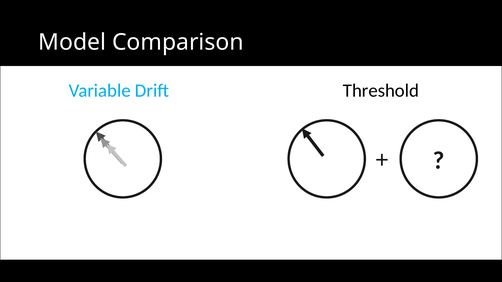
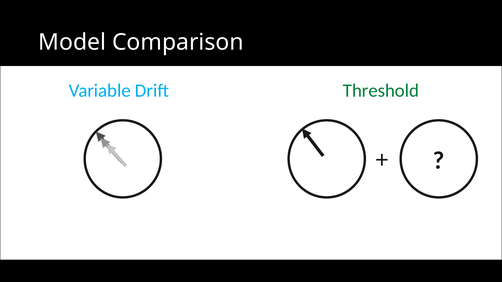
Threshold colour: black -> green (381, 91)
